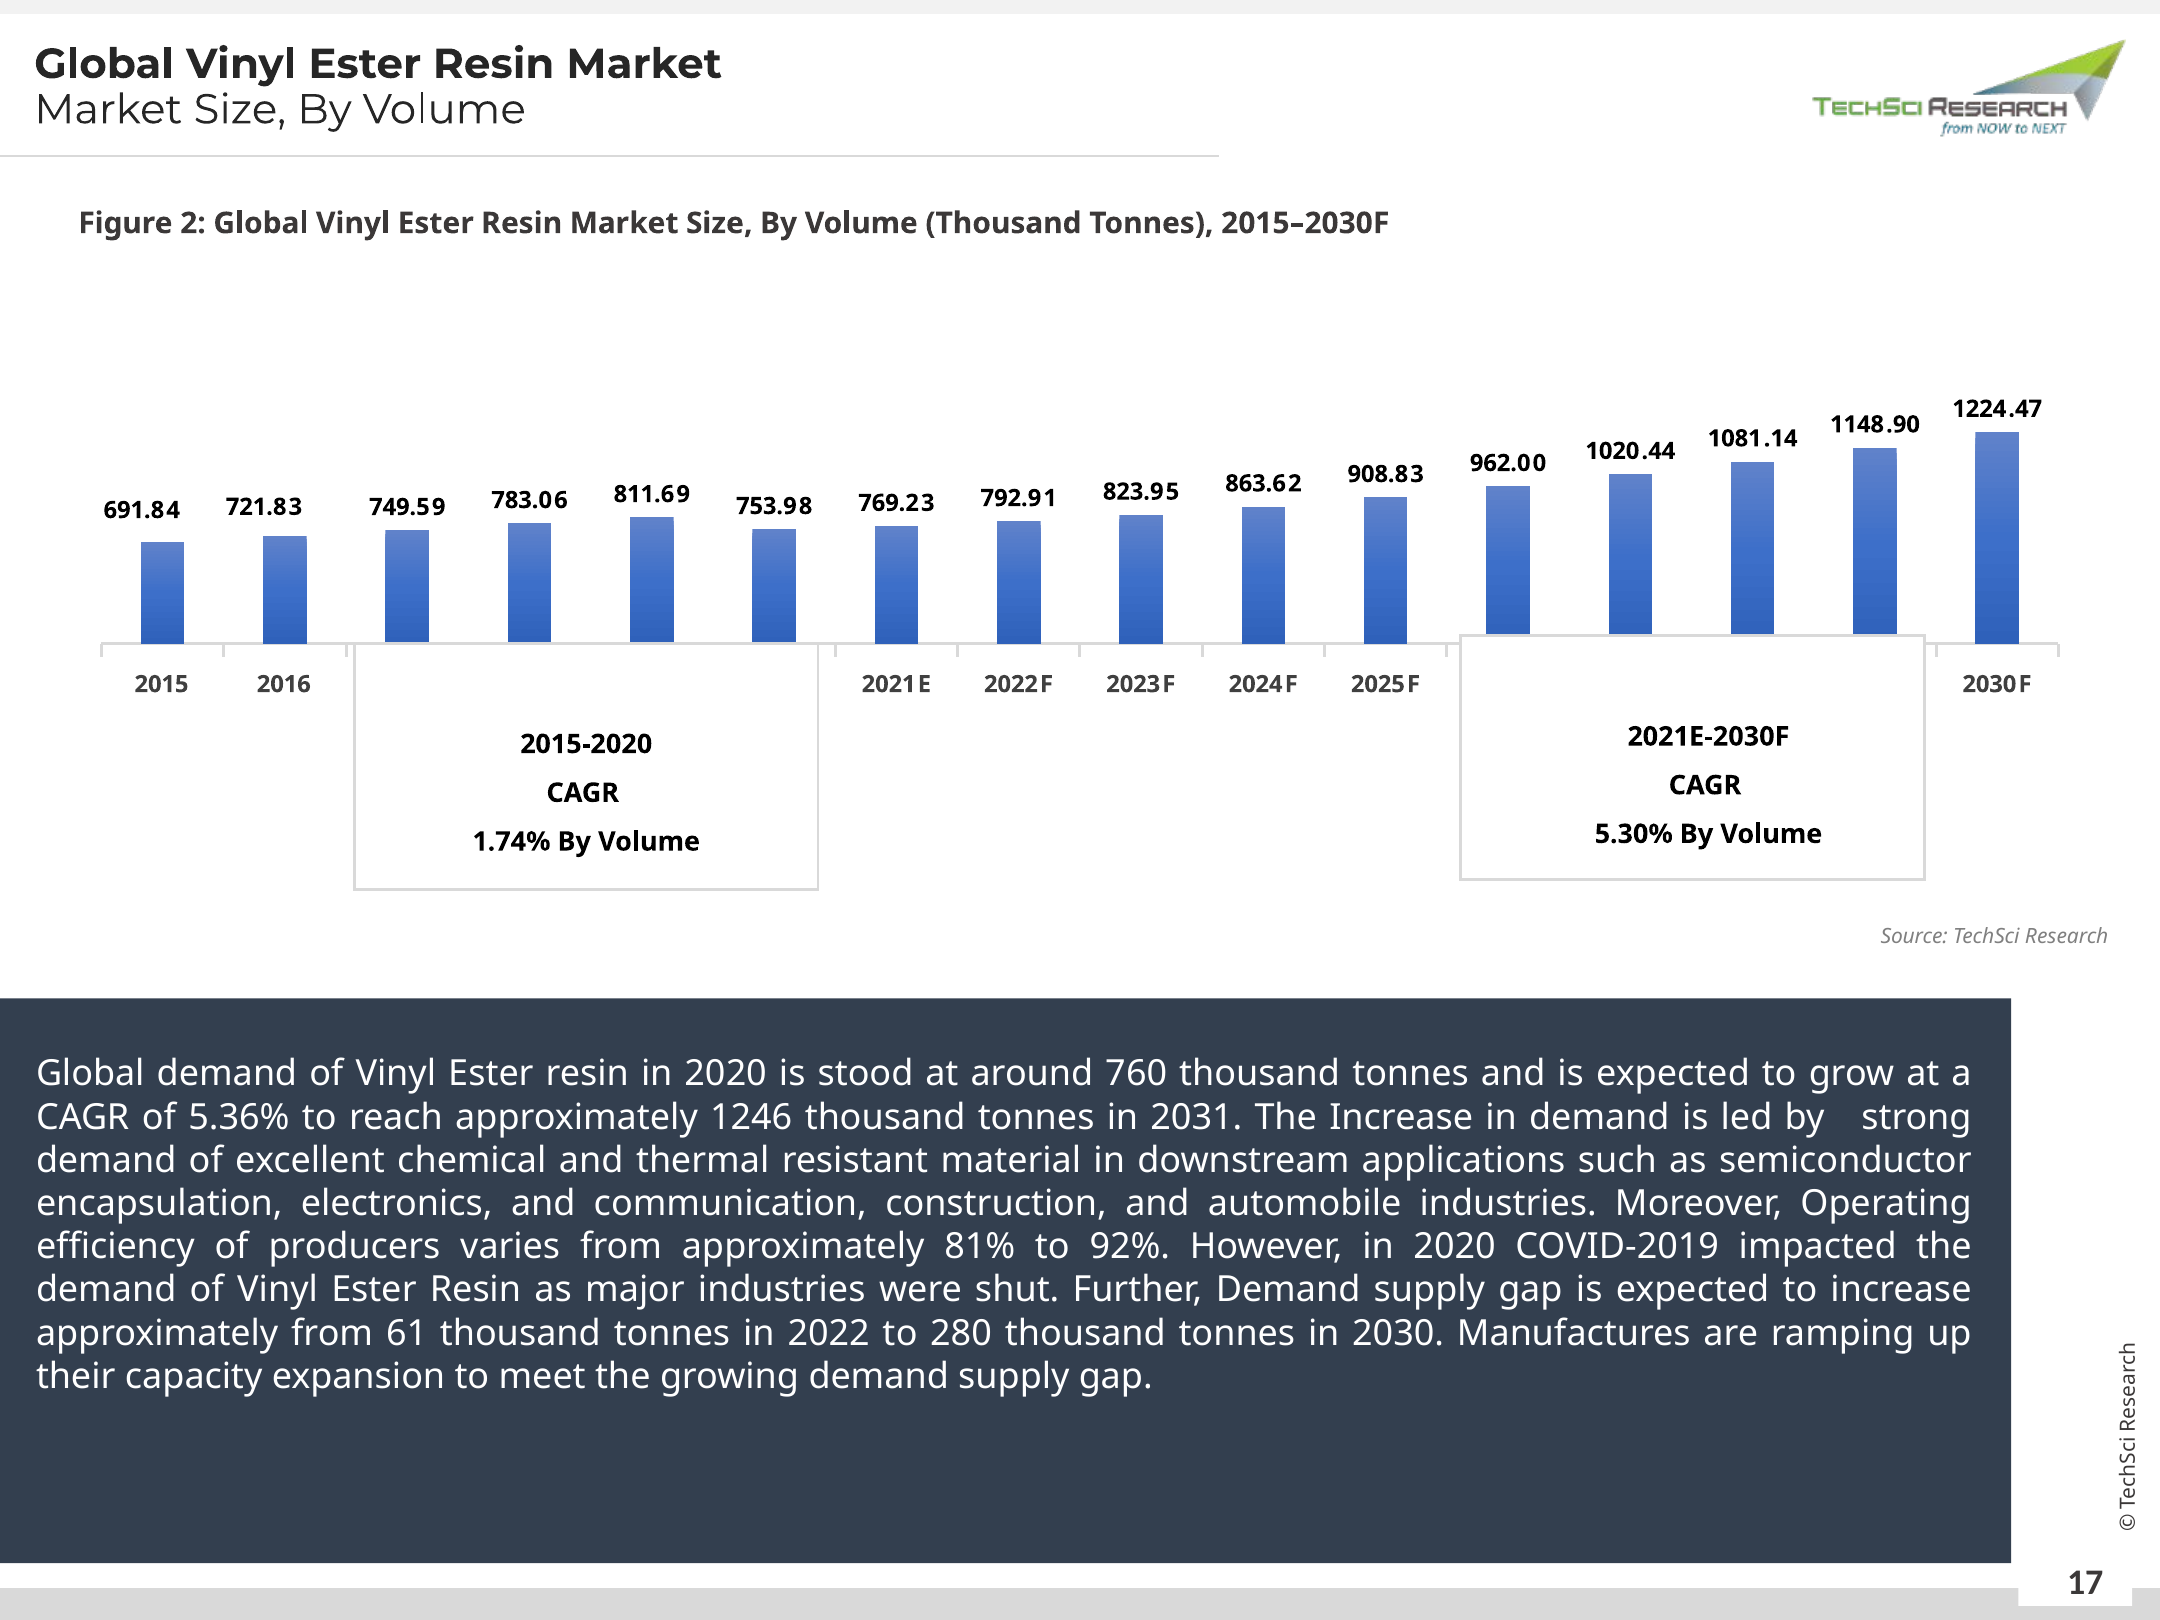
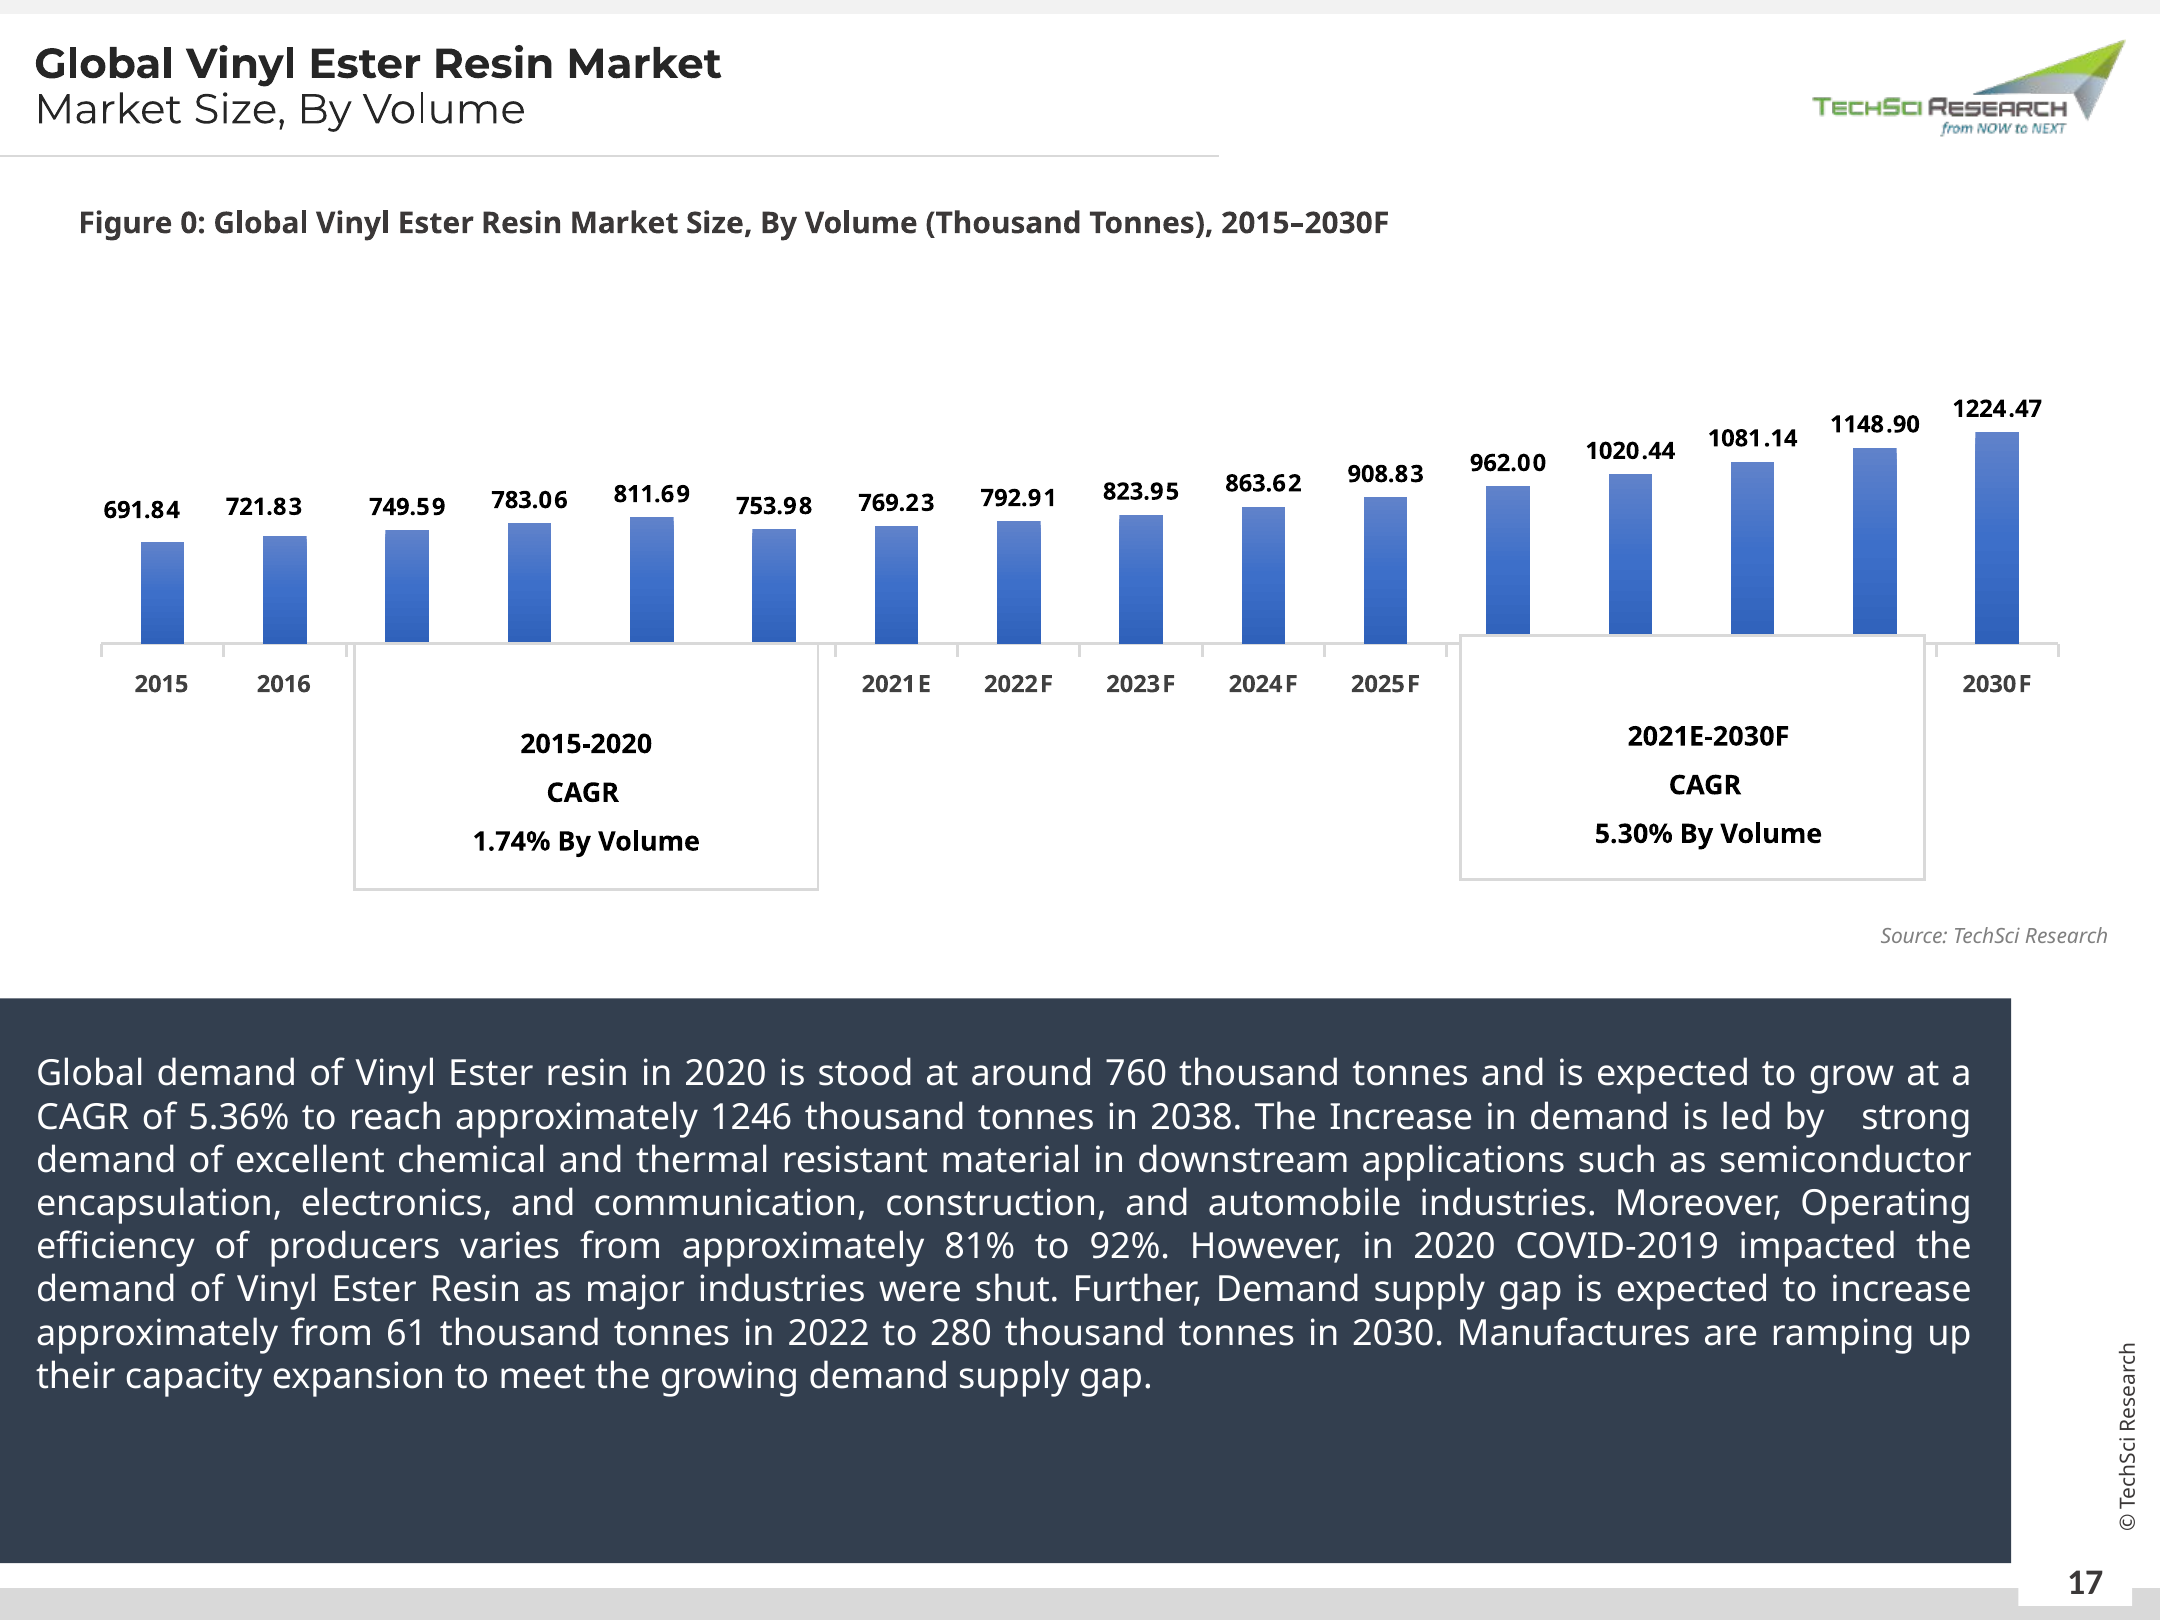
2: 2 -> 0 (193, 223)
2031: 2031 -> 2038 (1196, 1117)
